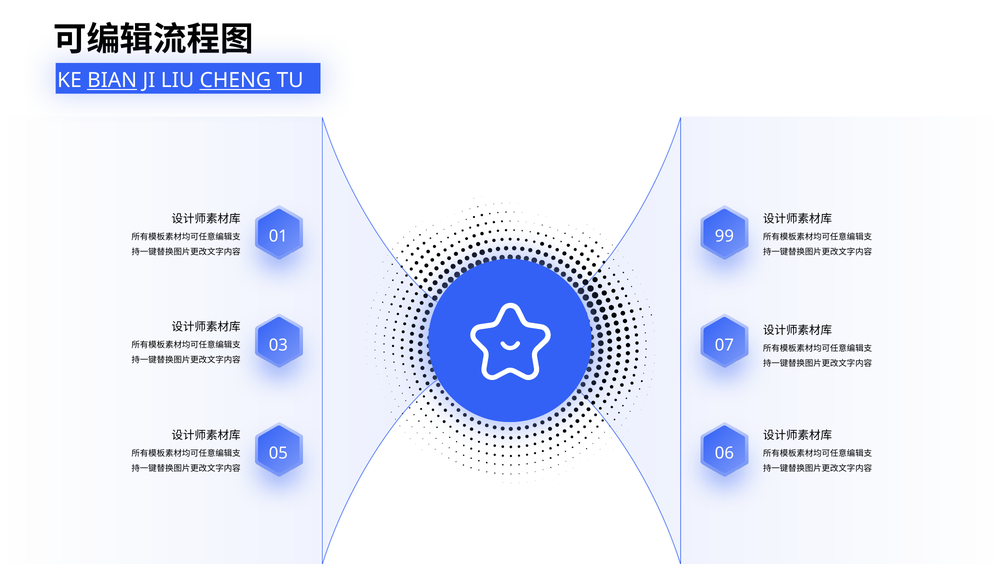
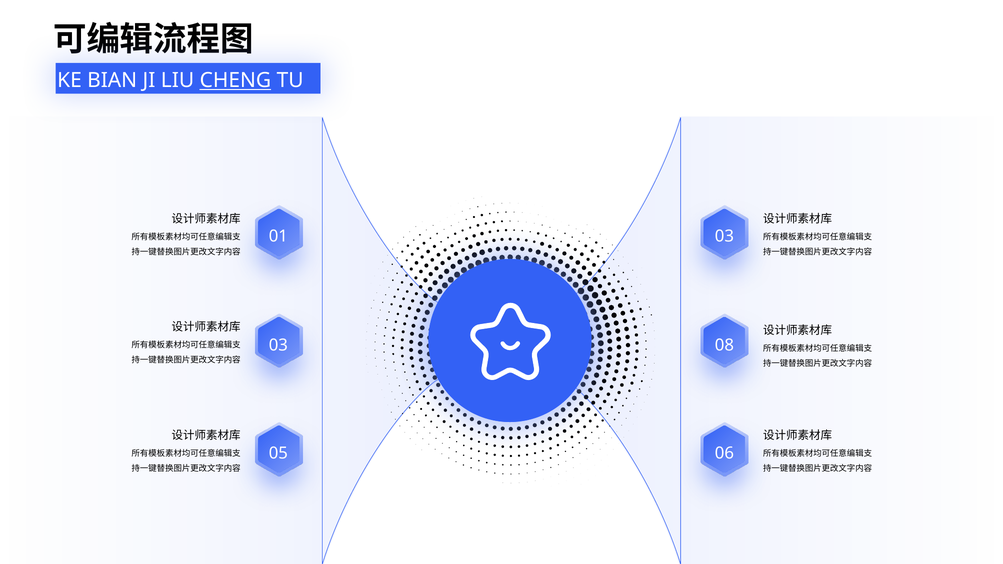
BIAN underline: present -> none (112, 81)
01 99: 99 -> 03 (724, 236)
07: 07 -> 08 (724, 345)
